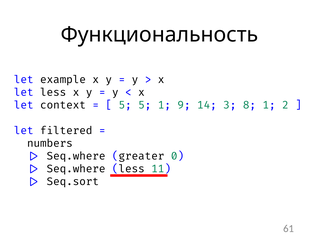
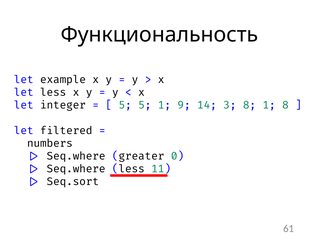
context: context -> integer (63, 105)
1 2: 2 -> 8 (285, 105)
